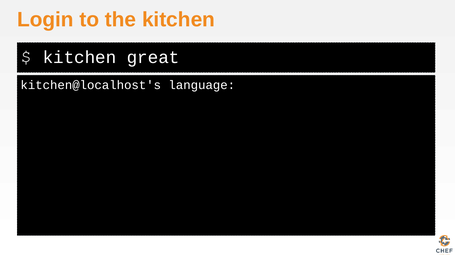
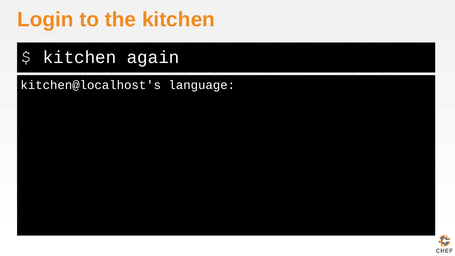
great: great -> again (153, 57)
